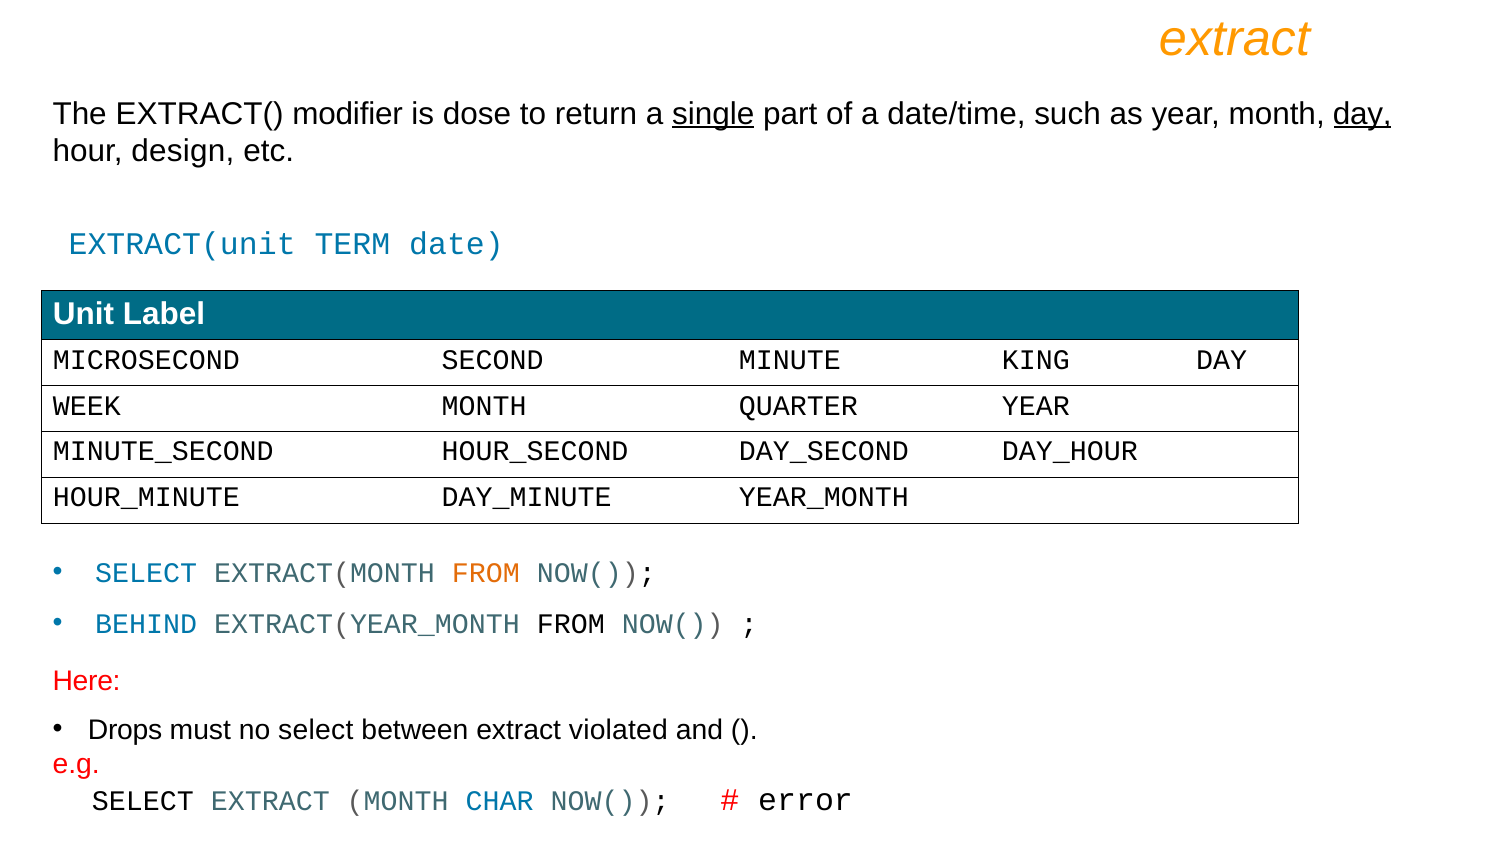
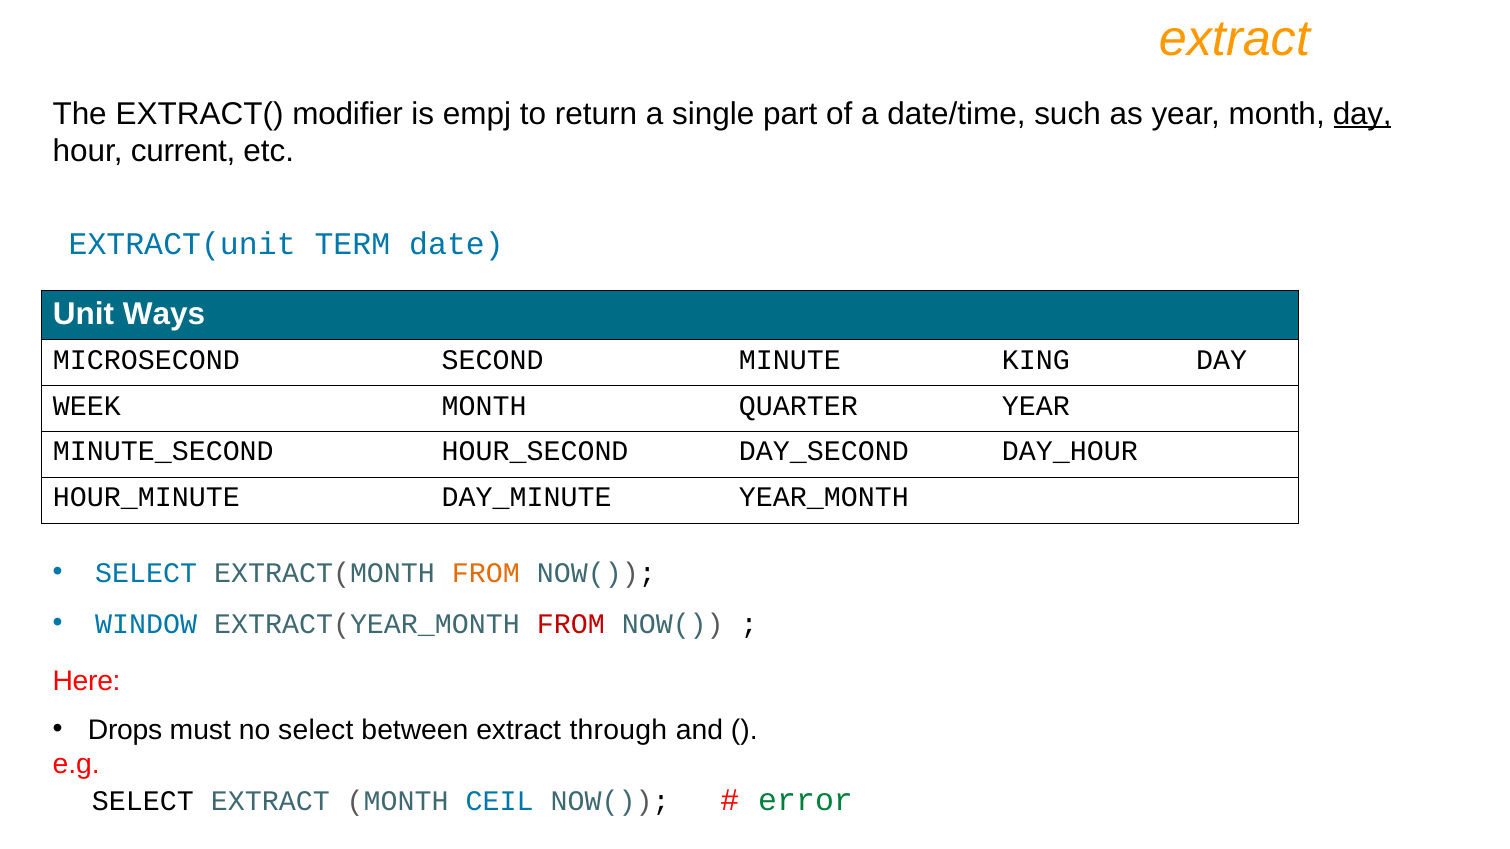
dose: dose -> empj (477, 114)
single underline: present -> none (713, 114)
design: design -> current (183, 151)
Label: Label -> Ways (164, 315)
BEHIND: BEHIND -> WINDOW (146, 624)
FROM colour: black -> red (571, 624)
violated: violated -> through (618, 730)
CHAR: CHAR -> CEIL (500, 801)
error colour: black -> green (806, 800)
